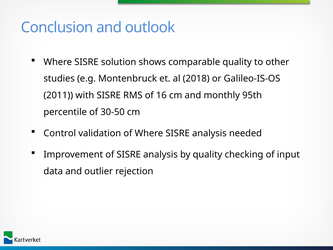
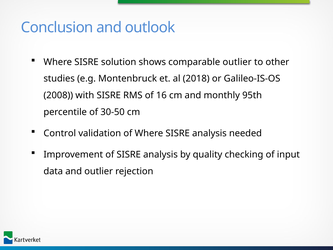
comparable quality: quality -> outlier (237, 62)
2011: 2011 -> 2008 (58, 95)
